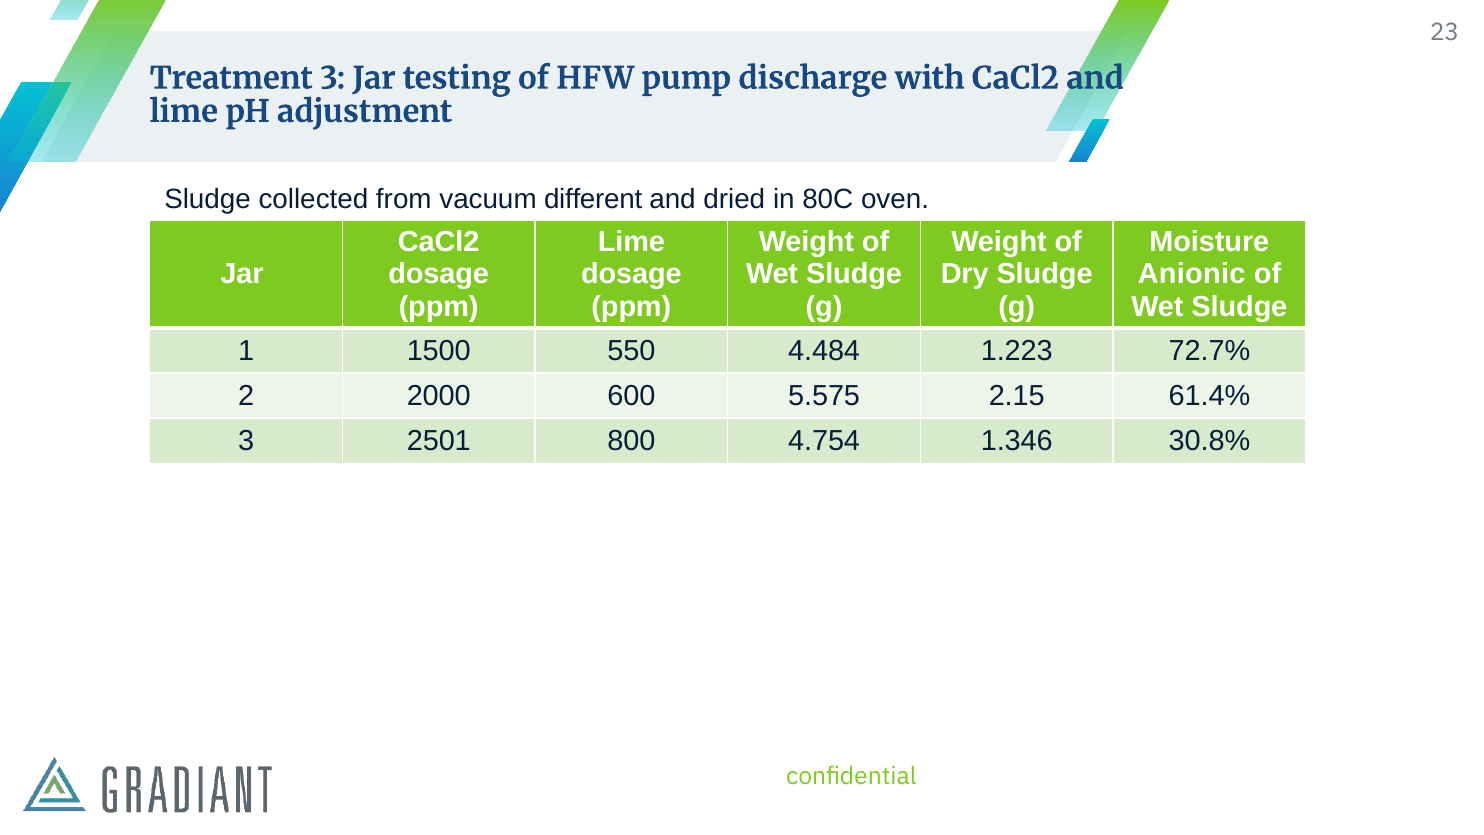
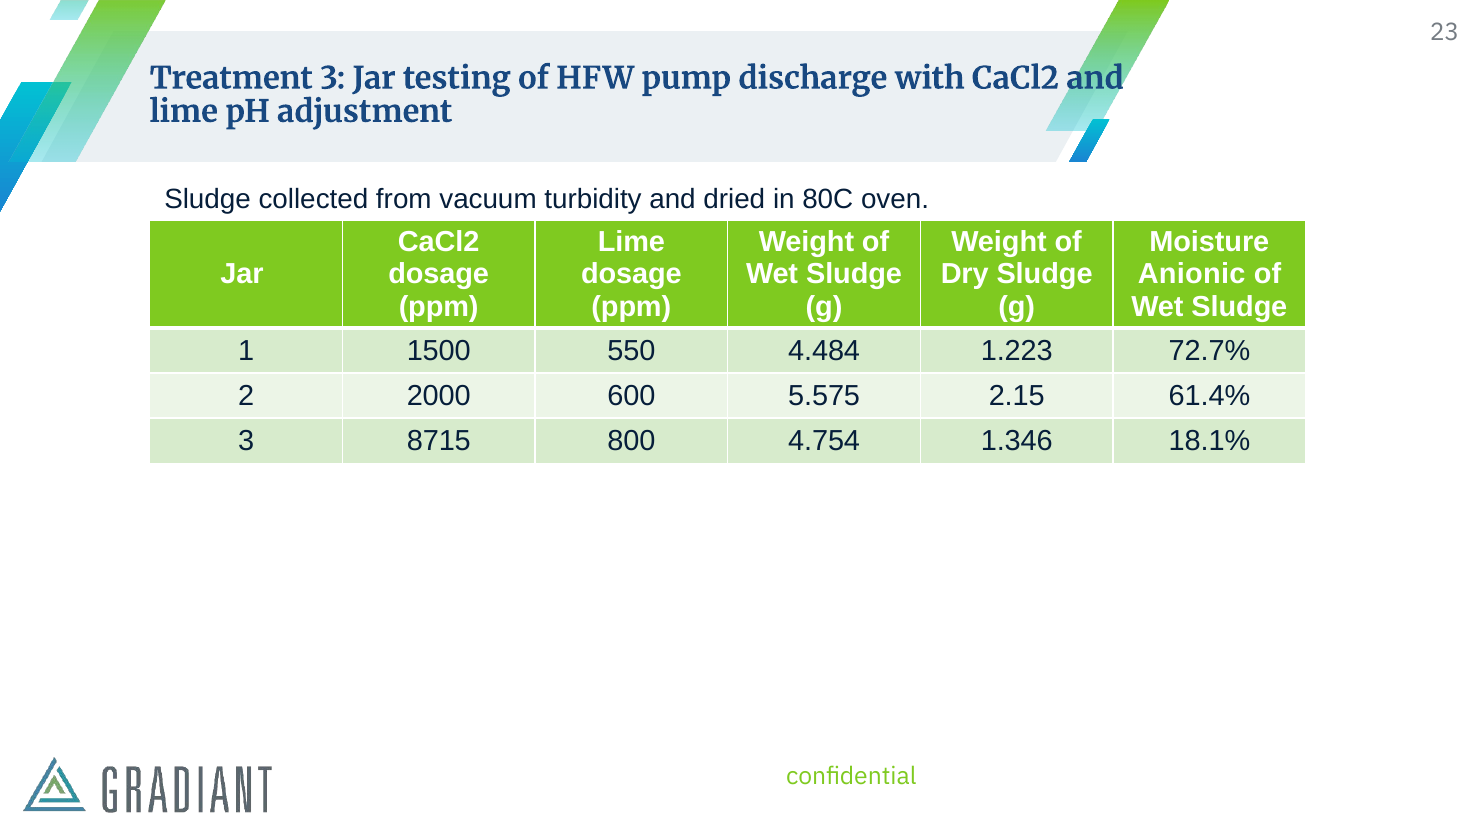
different: different -> turbidity (593, 199)
2501: 2501 -> 8715 (439, 441)
30.8%: 30.8% -> 18.1% (1209, 441)
